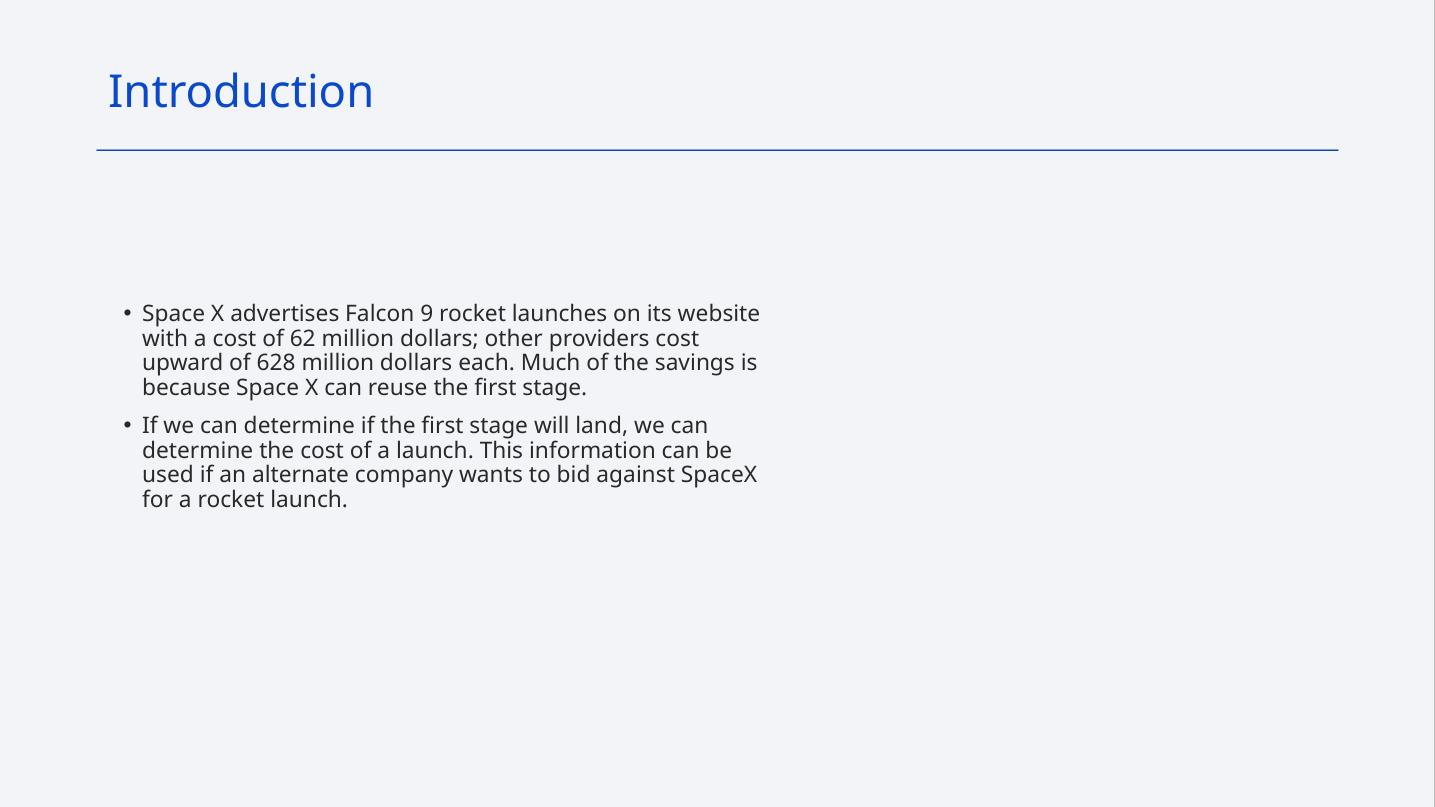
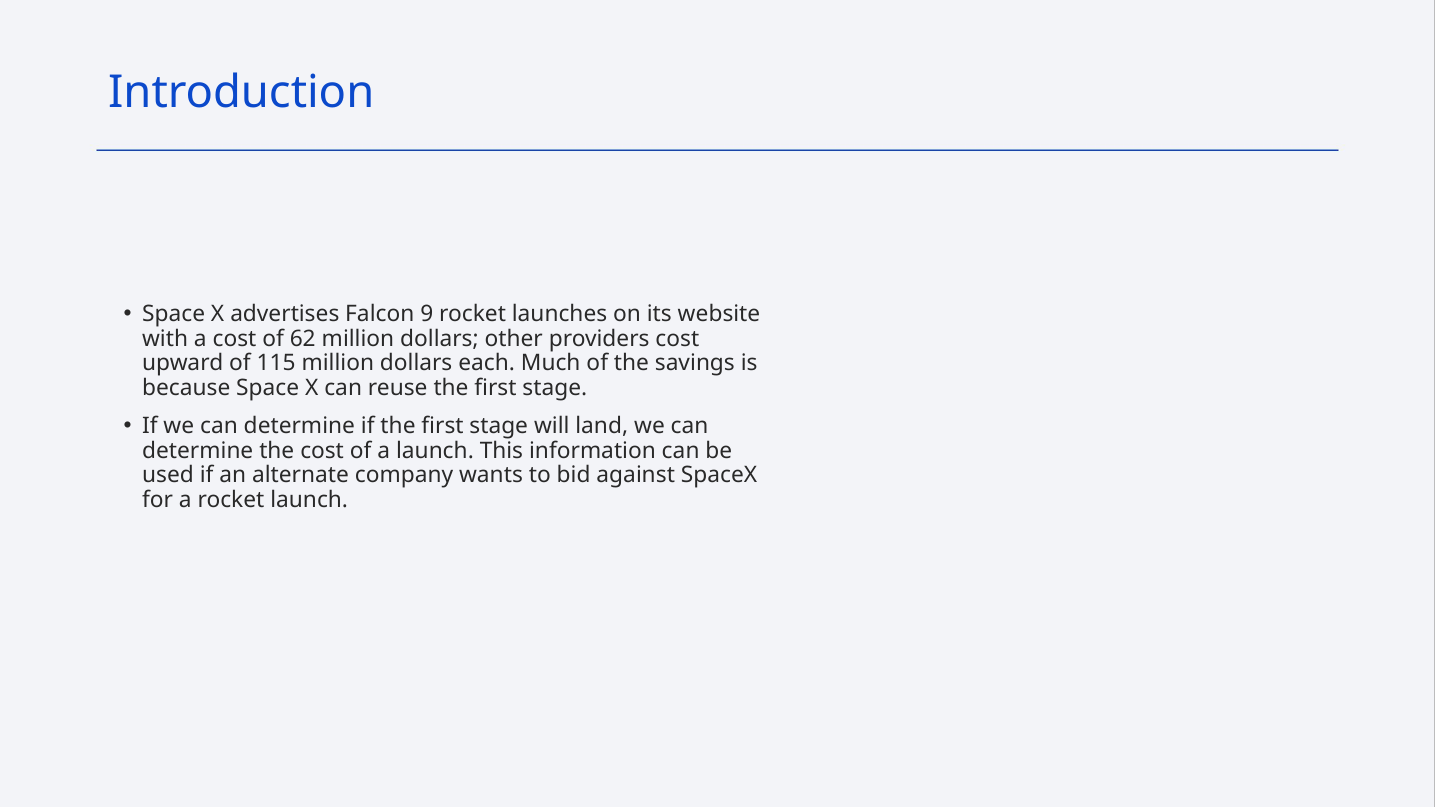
628: 628 -> 115 (276, 364)
